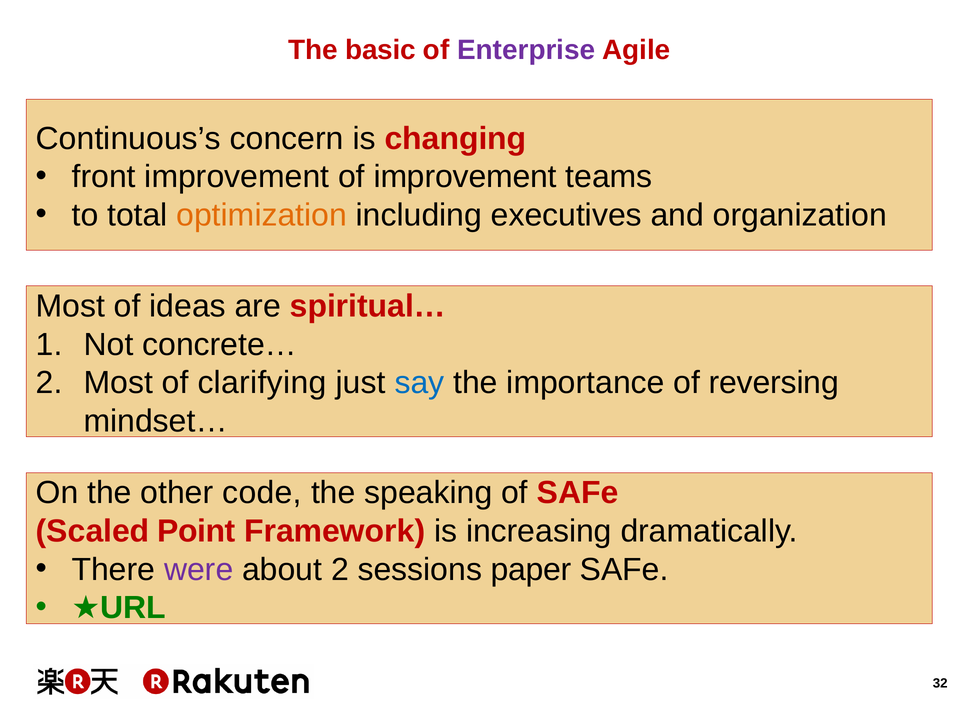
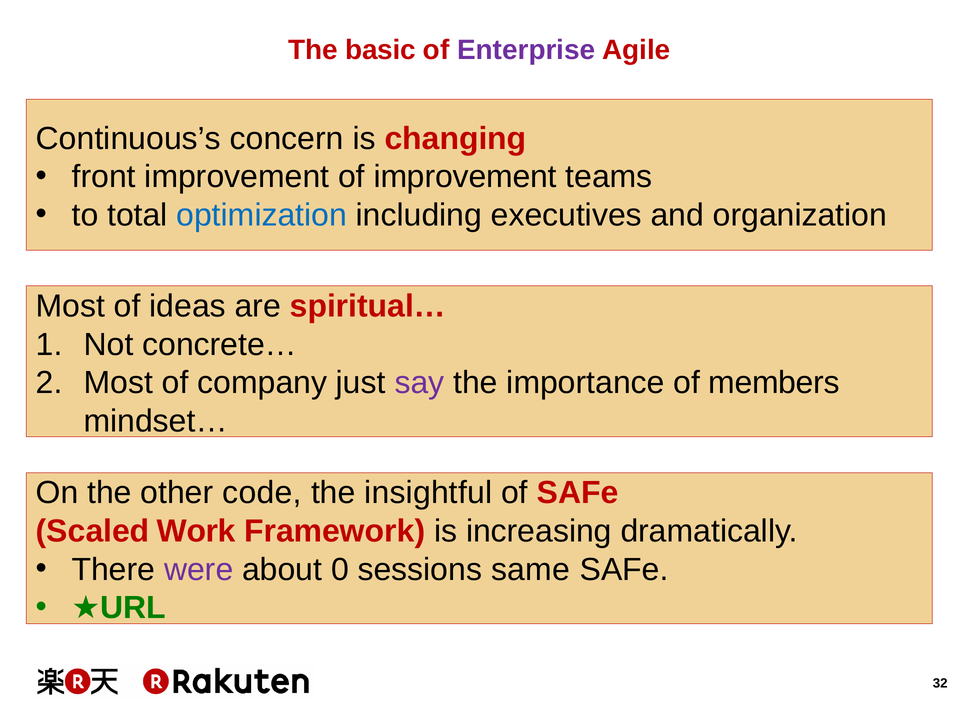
optimization colour: orange -> blue (262, 215)
clarifying: clarifying -> company (262, 383)
say colour: blue -> purple (419, 383)
reversing: reversing -> members (774, 383)
speaking: speaking -> insightful (428, 493)
Point: Point -> Work (196, 531)
about 2: 2 -> 0 (340, 570)
paper: paper -> same (531, 570)
